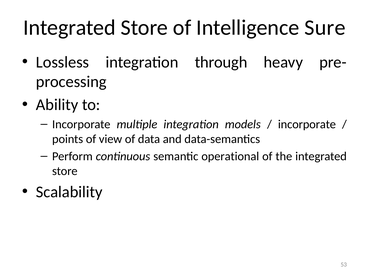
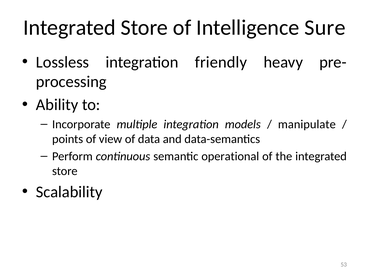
through: through -> friendly (221, 62)
incorporate: incorporate -> manipulate (307, 124)
